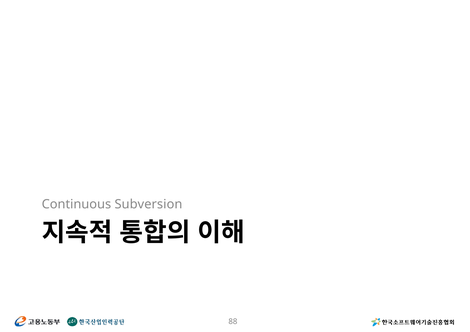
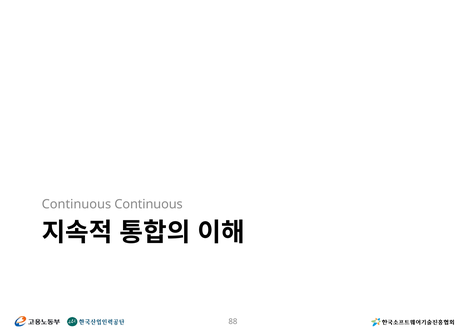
Continuous Subversion: Subversion -> Continuous (149, 204)
